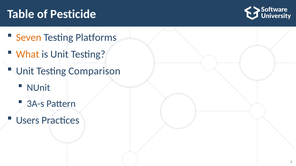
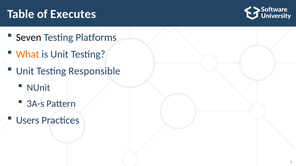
Pesticide: Pesticide -> Executes (73, 14)
Seven colour: orange -> black (29, 38)
Comparison: Comparison -> Responsible (94, 71)
